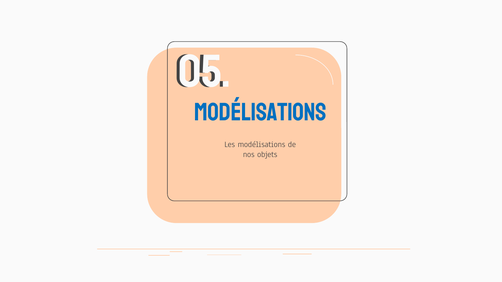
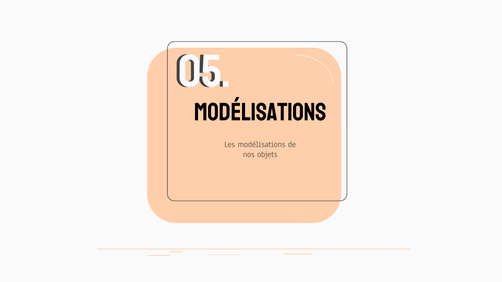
MODéLISATIONS colour: blue -> black (260, 112)
